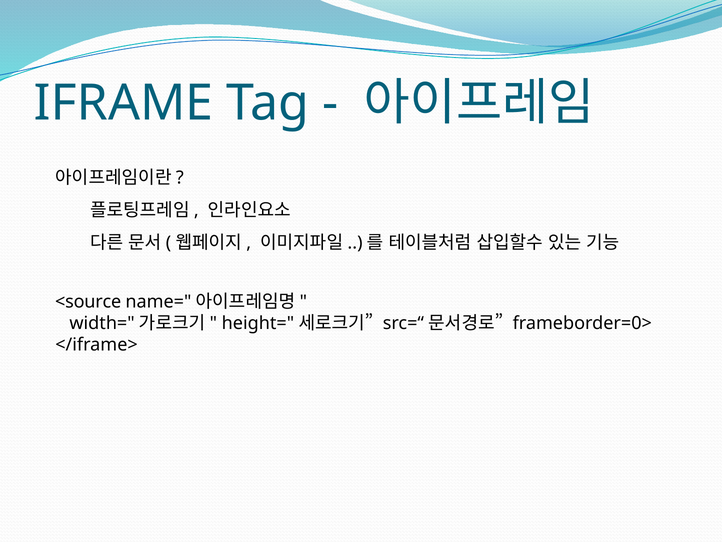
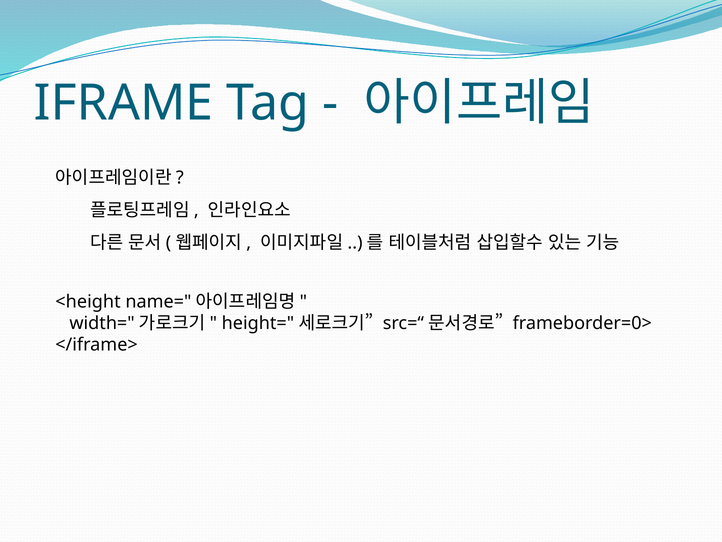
<source: <source -> <height (88, 301)
